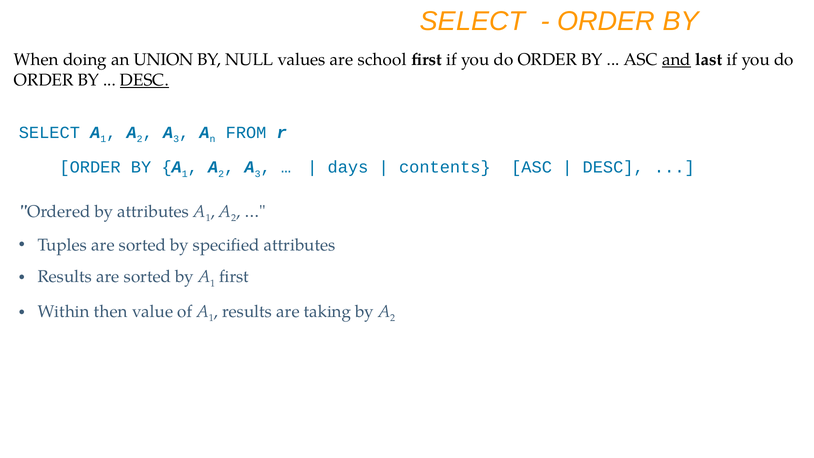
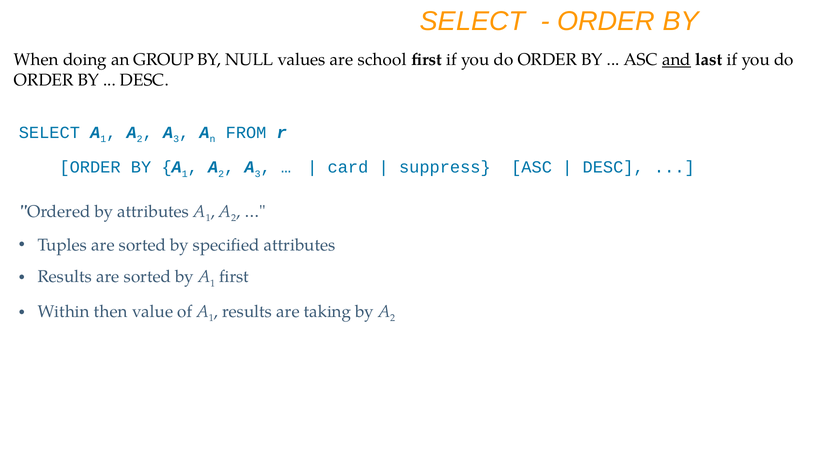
UNION: UNION -> GROUP (164, 60)
DESC underline: present -> none (144, 80)
days: days -> card (348, 167)
contents: contents -> suppress (445, 167)
